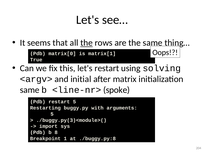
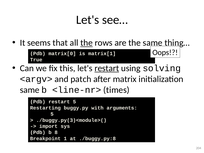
restart underline: none -> present (107, 68)
initial: initial -> patch (81, 79)
spoke: spoke -> times (116, 90)
